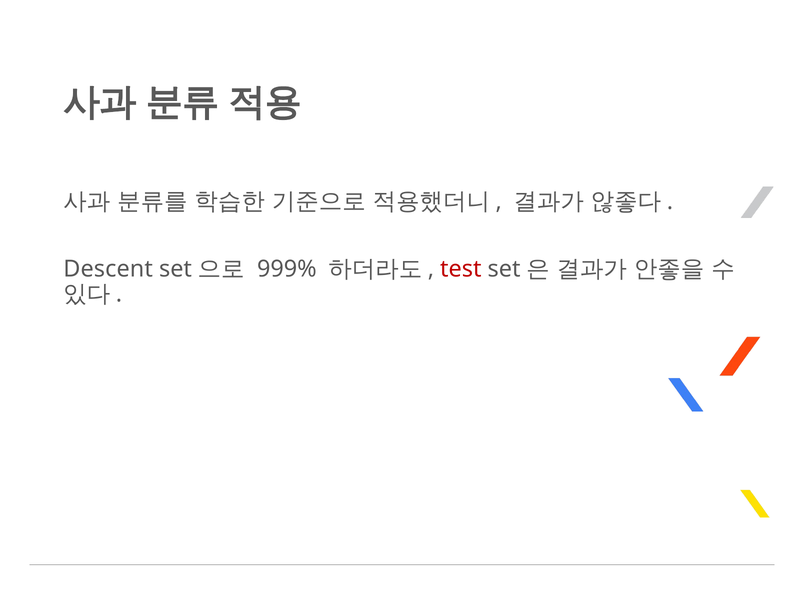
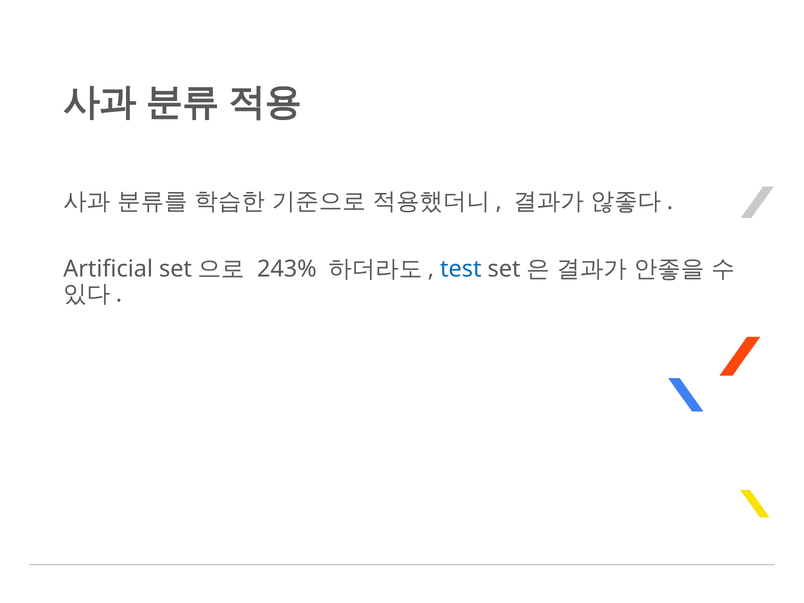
Descent: Descent -> Artificial (108, 269)
999%: 999% -> 243% (287, 269)
test colour: red -> blue (461, 269)
